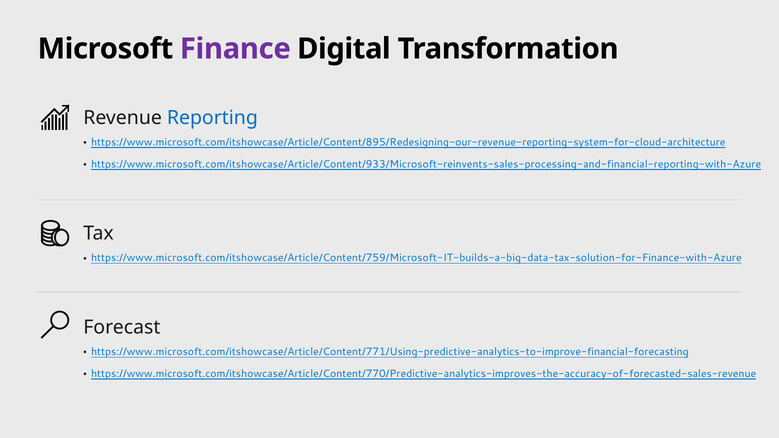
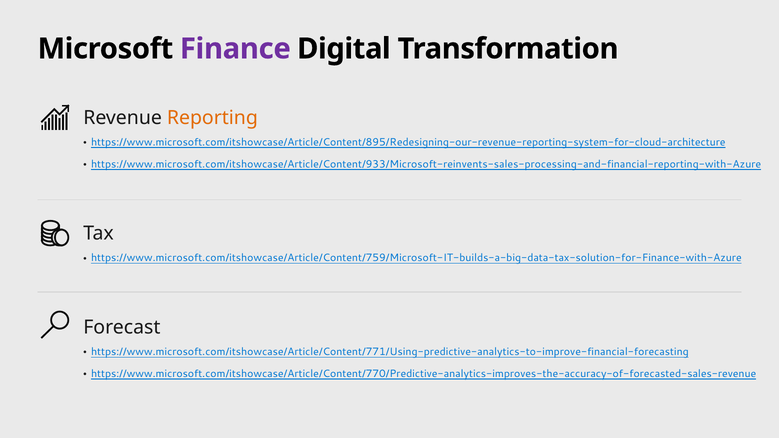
Reporting colour: blue -> orange (212, 118)
